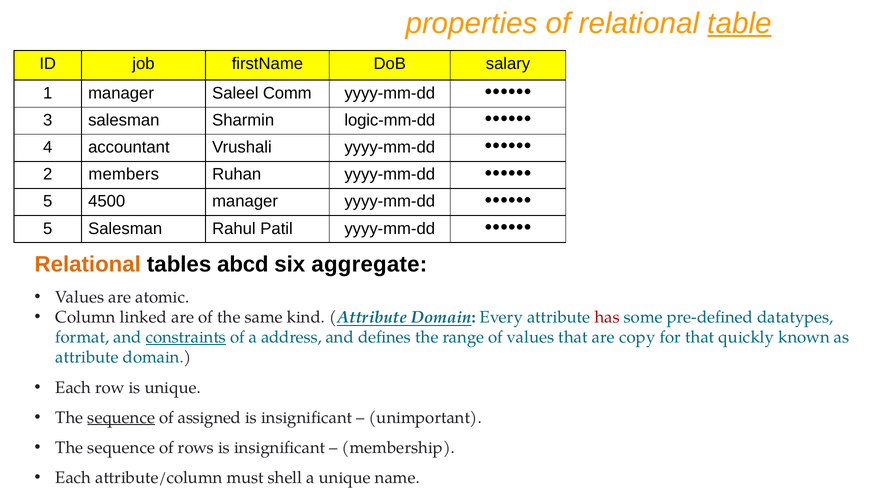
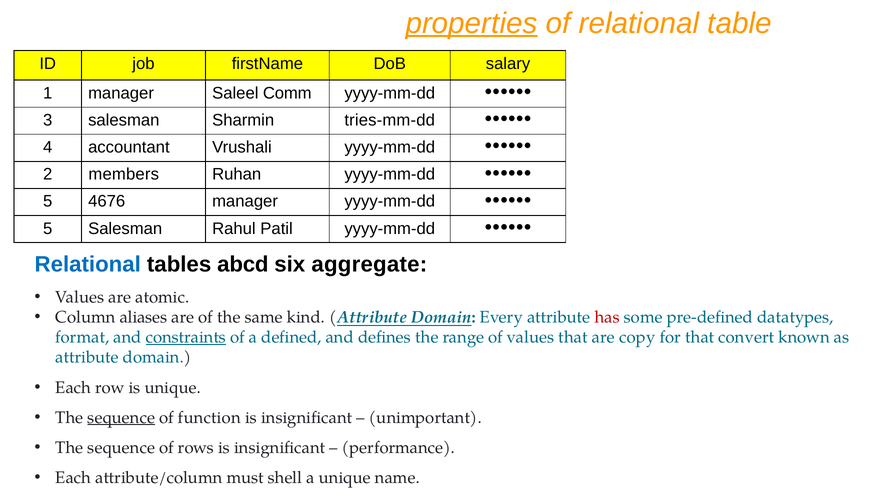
properties underline: none -> present (472, 23)
table underline: present -> none (740, 23)
logic-mm-dd: logic-mm-dd -> tries-mm-dd (390, 120)
4500: 4500 -> 4676 (107, 201)
Relational colour: orange -> blue (88, 264)
linked: linked -> aliases (144, 317)
address: address -> defined (291, 337)
quickly: quickly -> convert (746, 337)
assigned: assigned -> function (209, 417)
membership: membership -> performance (398, 447)
